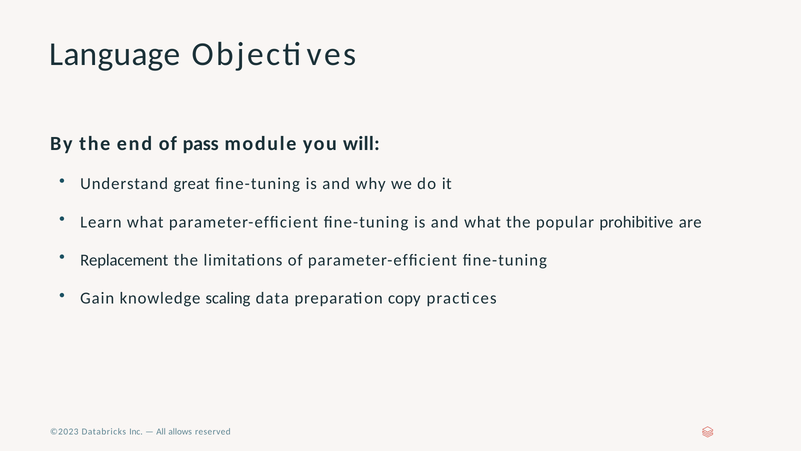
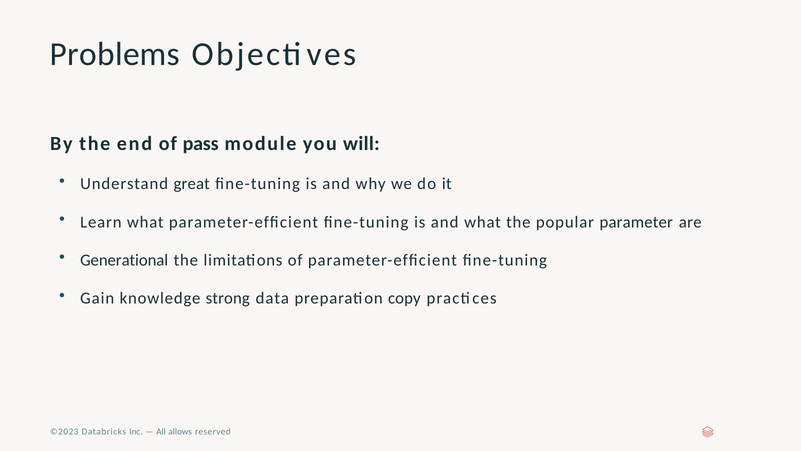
Language: Language -> Problems (115, 54)
prohibitive: prohibitive -> parameter (636, 222)
Replacement: Replacement -> Generational (124, 260)
scaling: scaling -> strong (228, 298)
